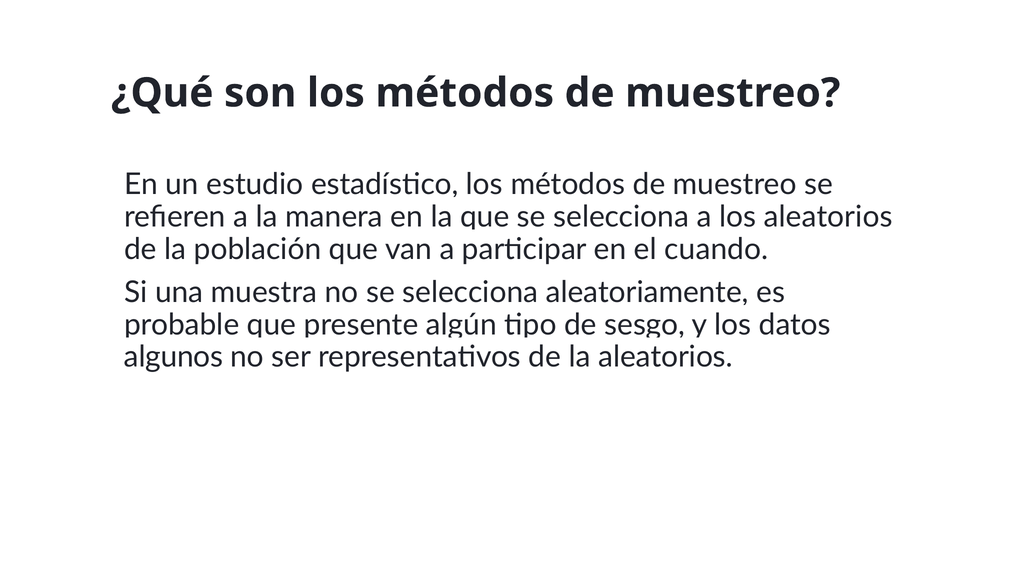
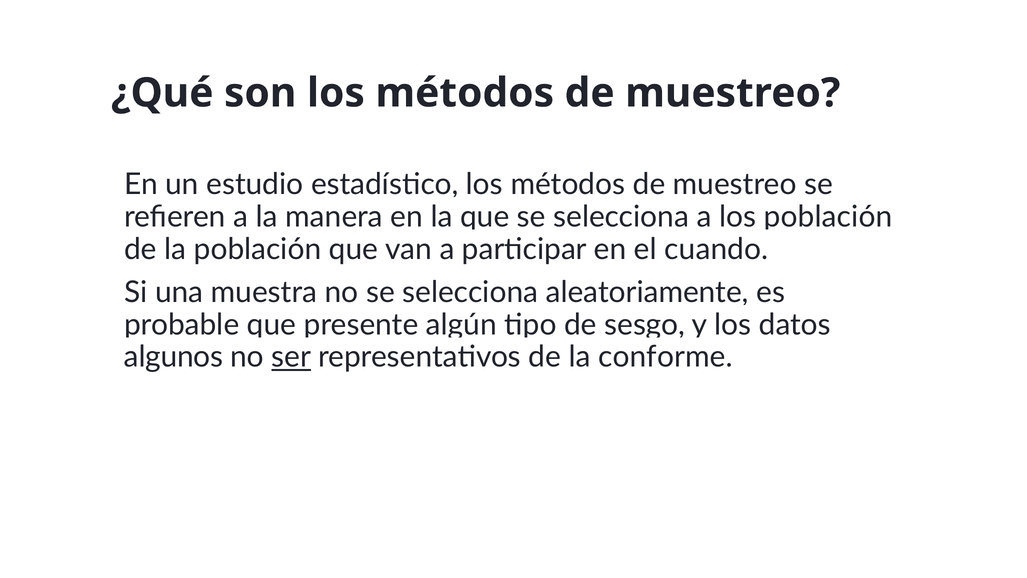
aleatorios: aleatorios -> población (828, 217)
ser underline: none -> present (291, 357)
la aleatorios: aleatorios -> conforme (665, 357)
